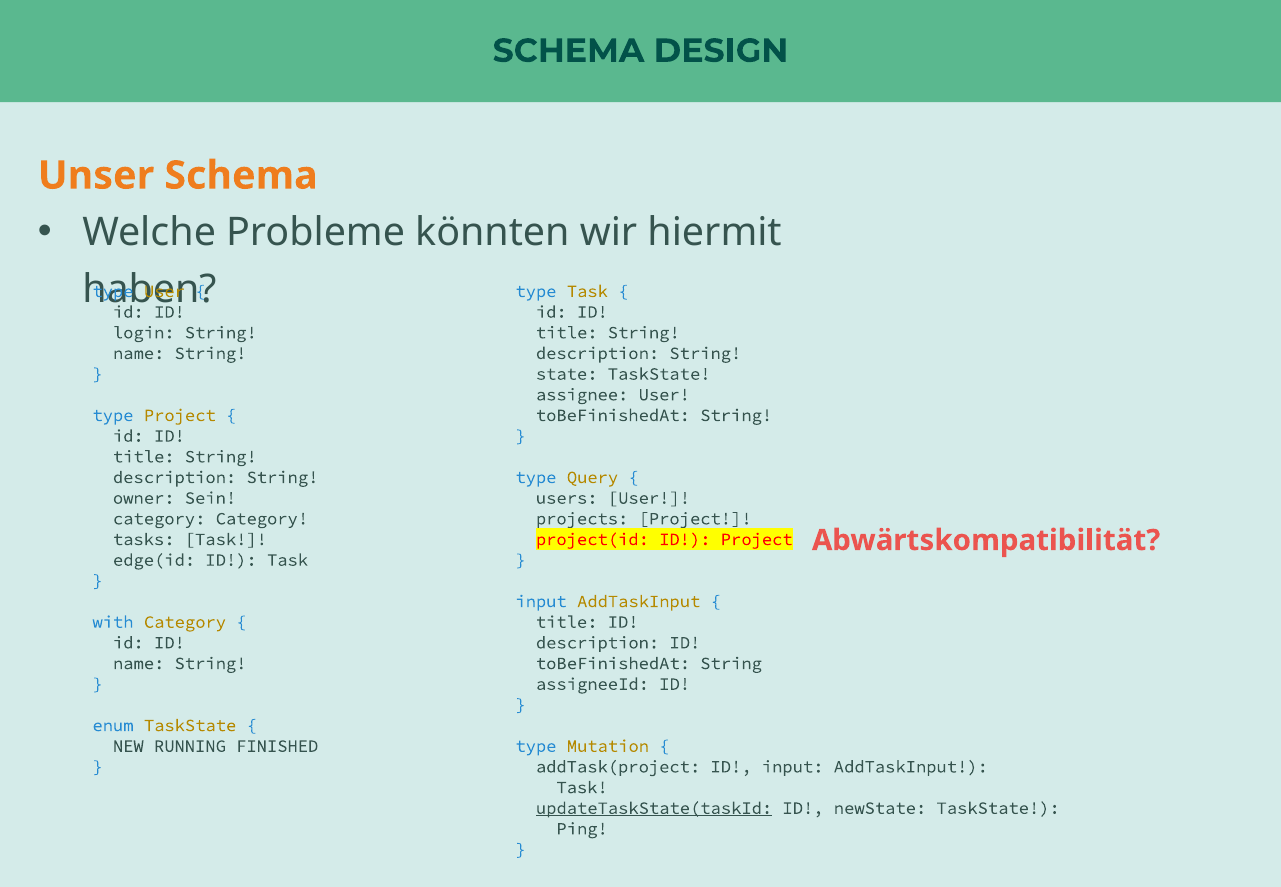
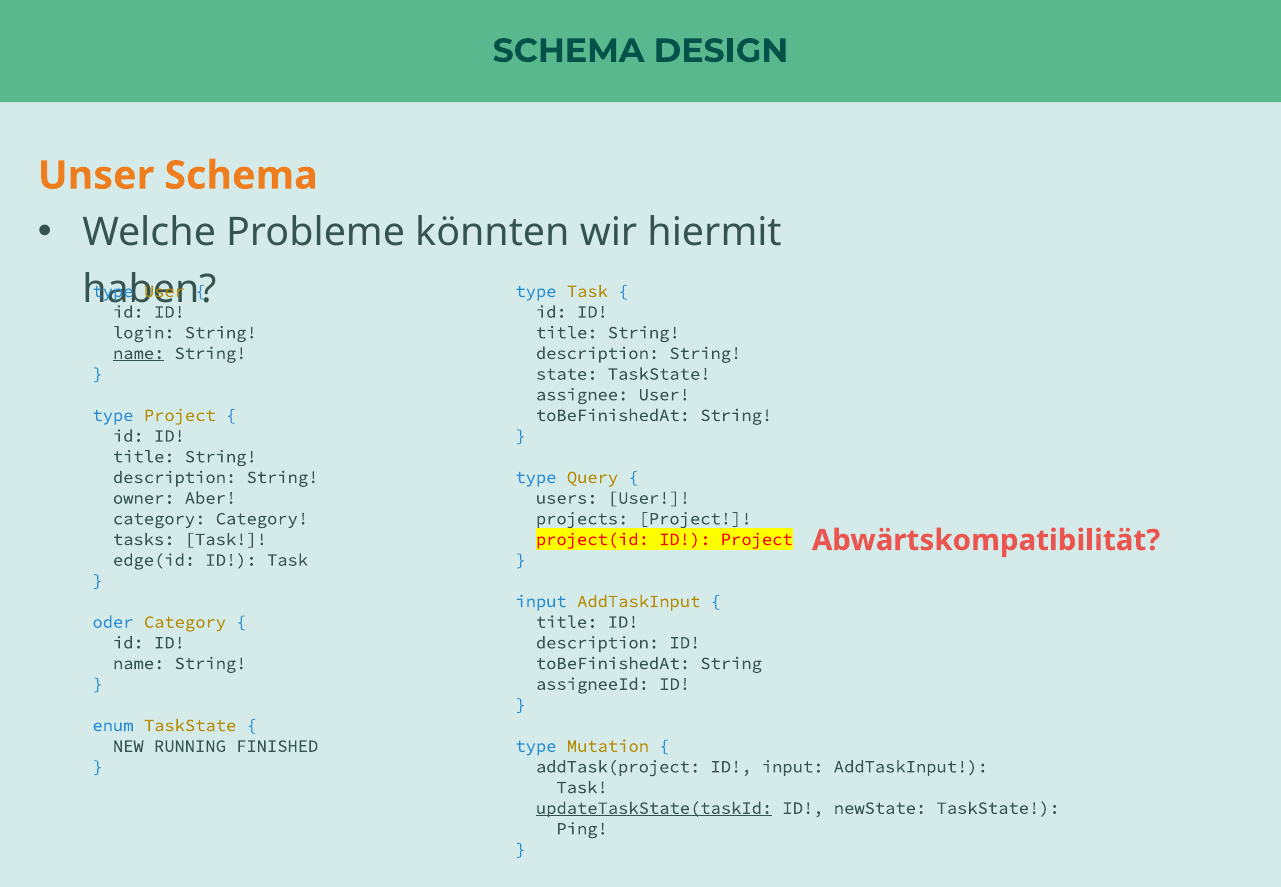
name underline: none -> present (139, 353)
Sein: Sein -> Aber (211, 498)
with: with -> oder (113, 622)
